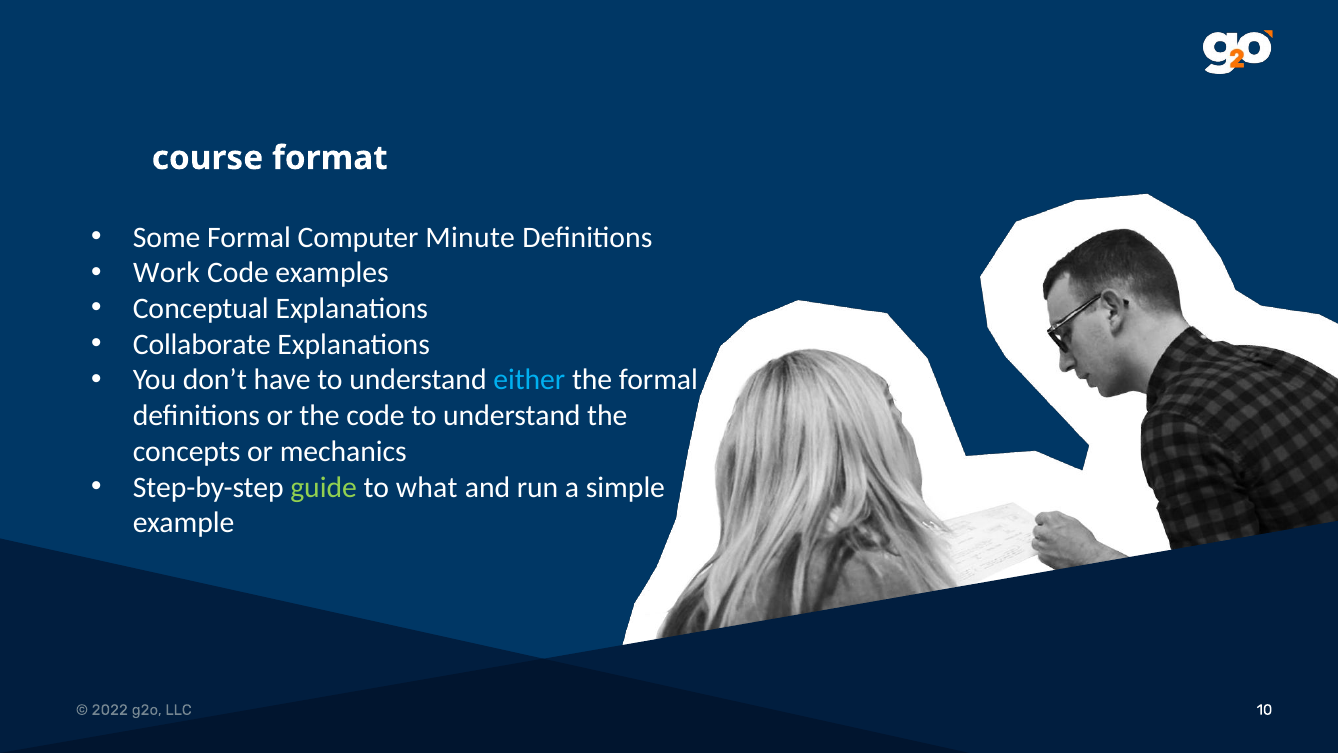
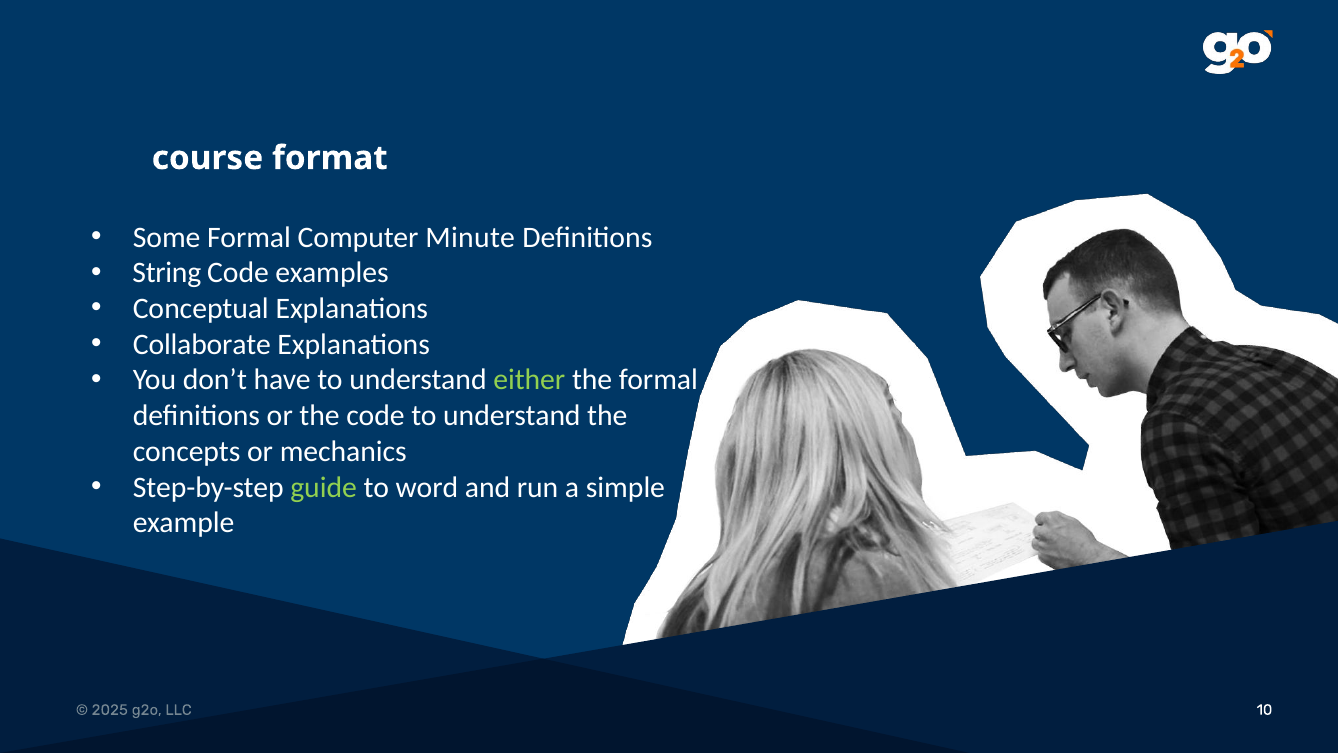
Work: Work -> String (167, 273)
either colour: light blue -> light green (529, 380)
what: what -> word (427, 487)
2022: 2022 -> 2025 (110, 710)
